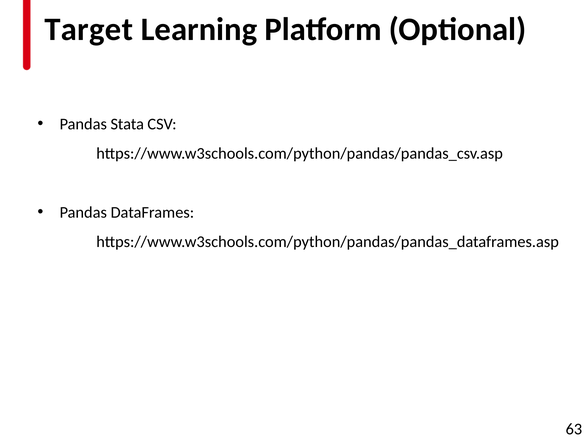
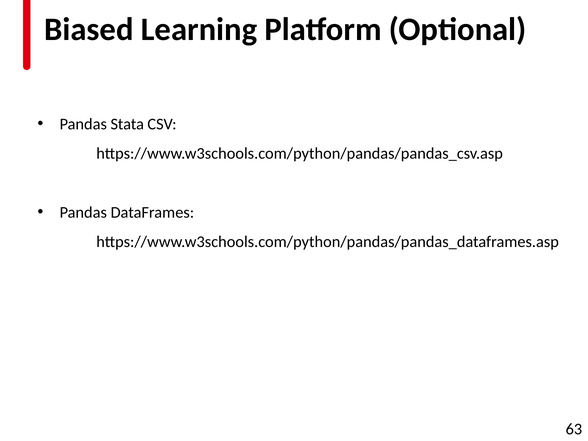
Target: Target -> Biased (89, 29)
